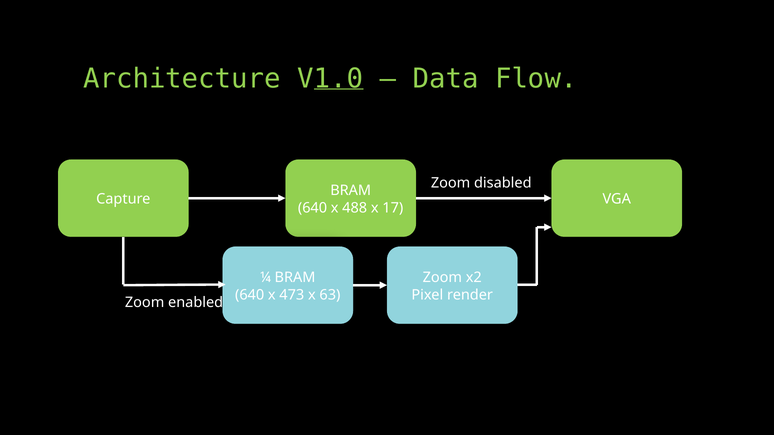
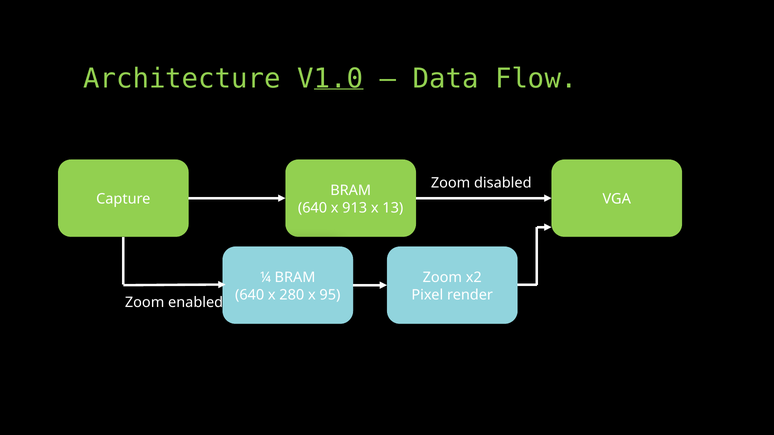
488: 488 -> 913 (355, 208)
17: 17 -> 13 (393, 208)
473: 473 -> 280 (292, 295)
63: 63 -> 95 (330, 295)
